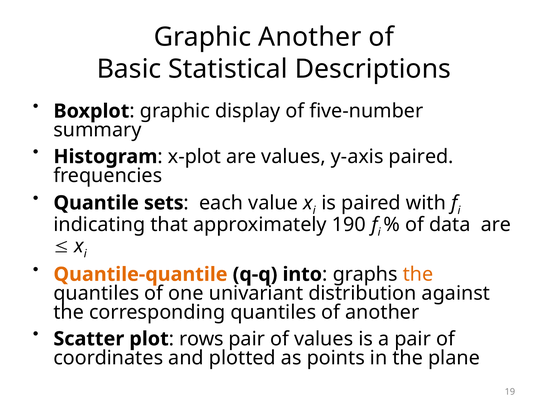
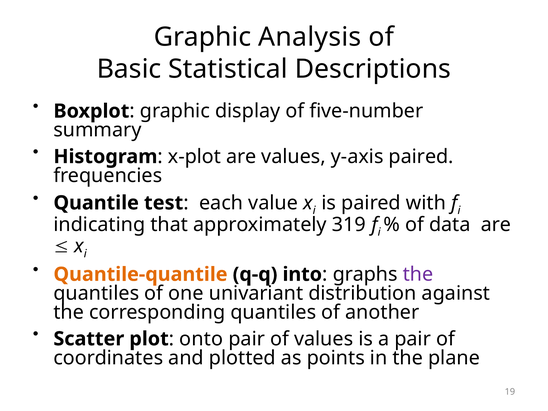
Graphic Another: Another -> Analysis (310, 37)
sets: sets -> test (164, 203)
190: 190 -> 319 (349, 224)
the colour: orange -> purple (418, 274)
rows: rows -> onto (201, 339)
